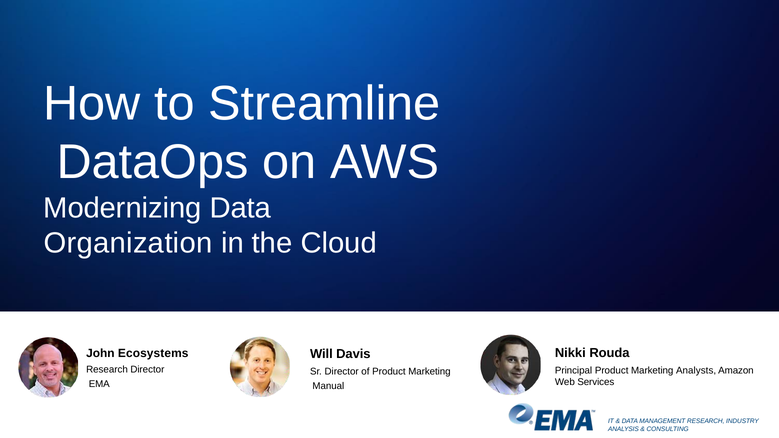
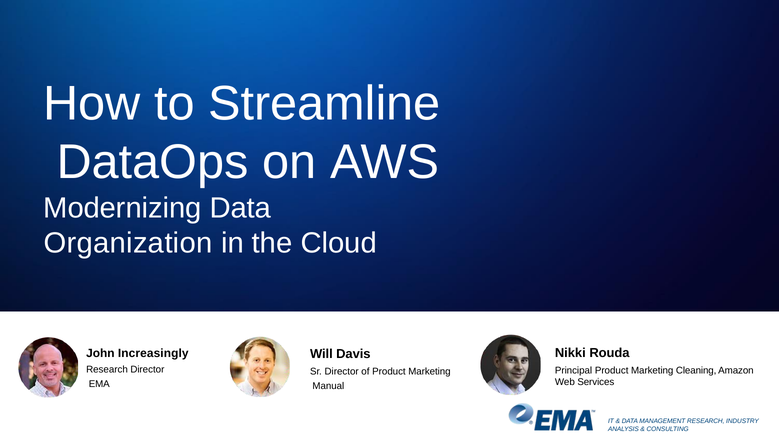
Ecosystems: Ecosystems -> Increasingly (153, 353)
Analysts: Analysts -> Cleaning (696, 371)
